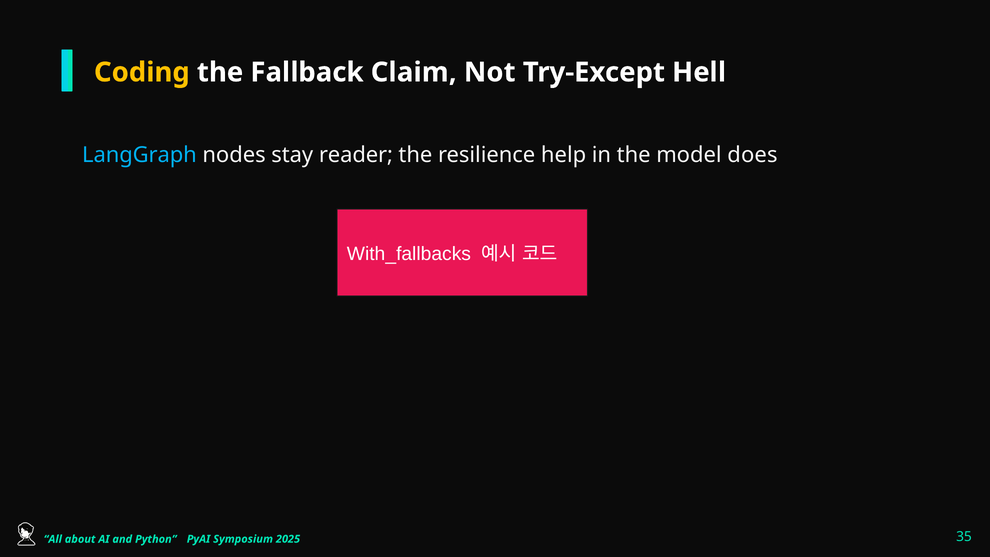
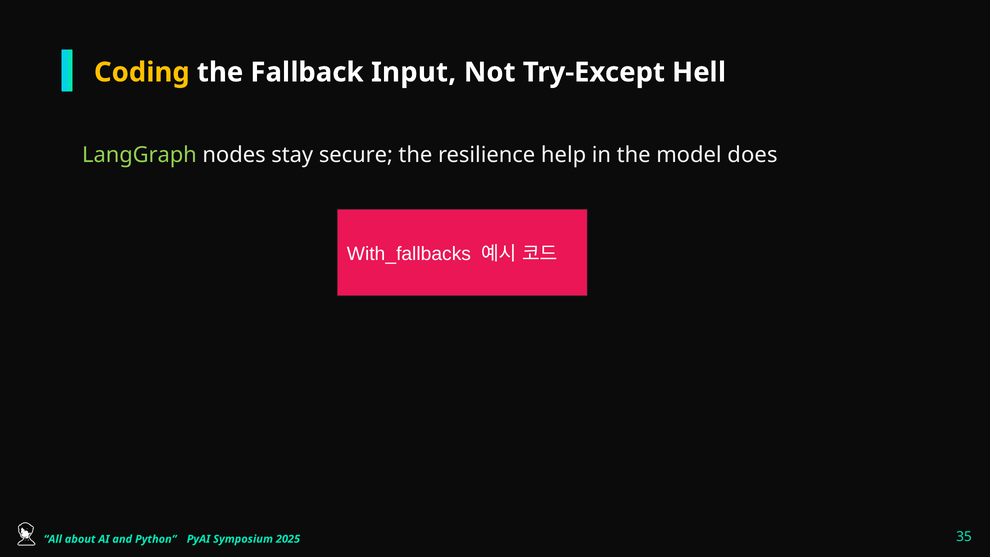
Claim: Claim -> Input (414, 72)
LangGraph colour: light blue -> light green (139, 155)
reader: reader -> secure (356, 155)
